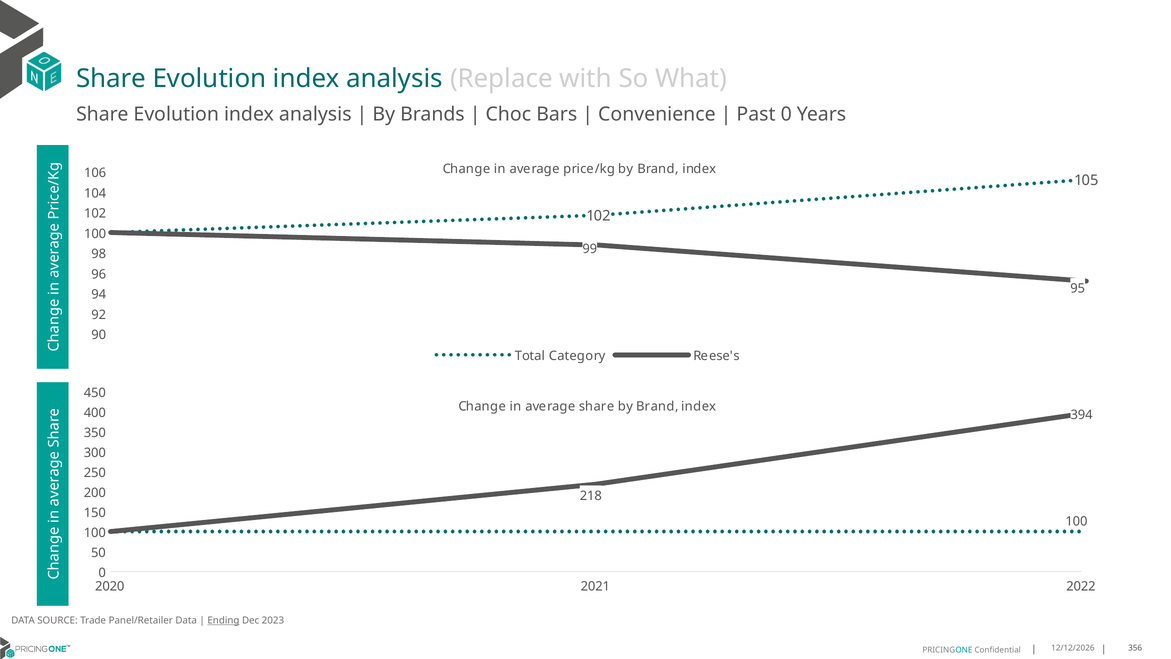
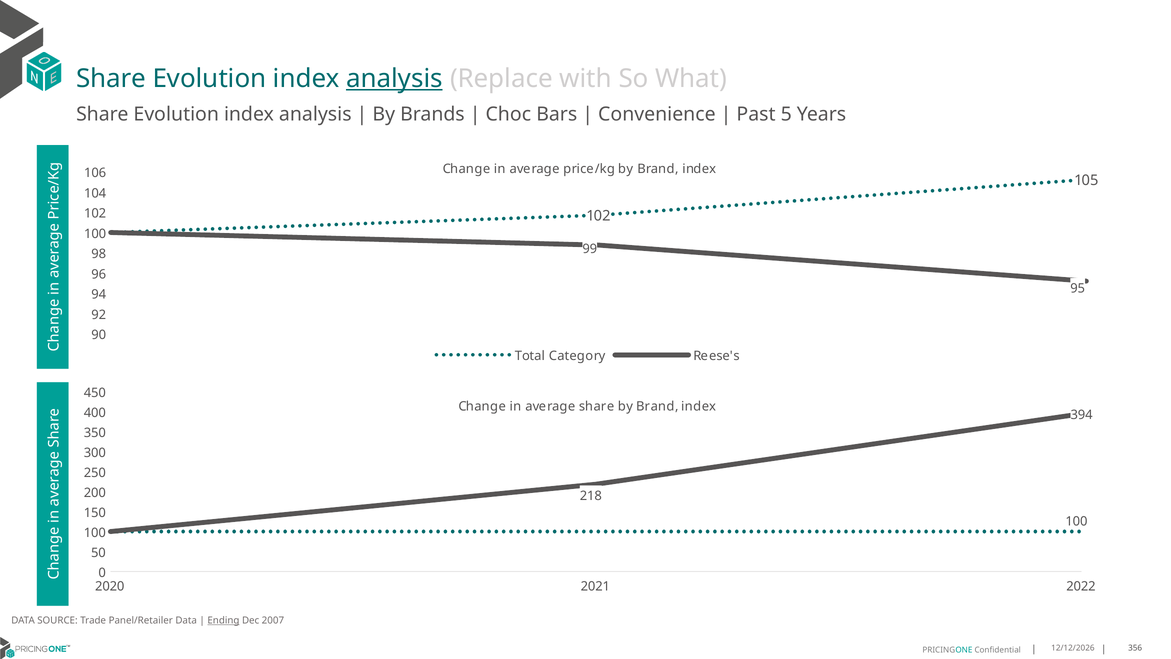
analysis underline: none -> present (394, 79)
Past 0: 0 -> 5 (786, 114)
2023: 2023 -> 2007 (273, 620)
